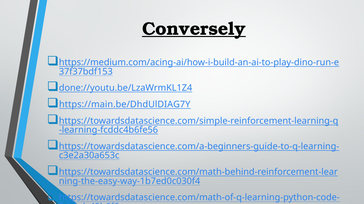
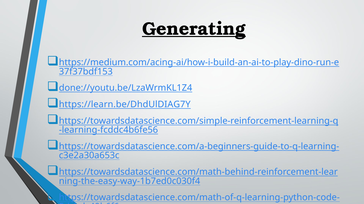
Conversely: Conversely -> Generating (194, 29)
https://main.be/DhdUlDIAG7Y: https://main.be/DhdUlDIAG7Y -> https://learn.be/DhdUlDIAG7Y (125, 105)
